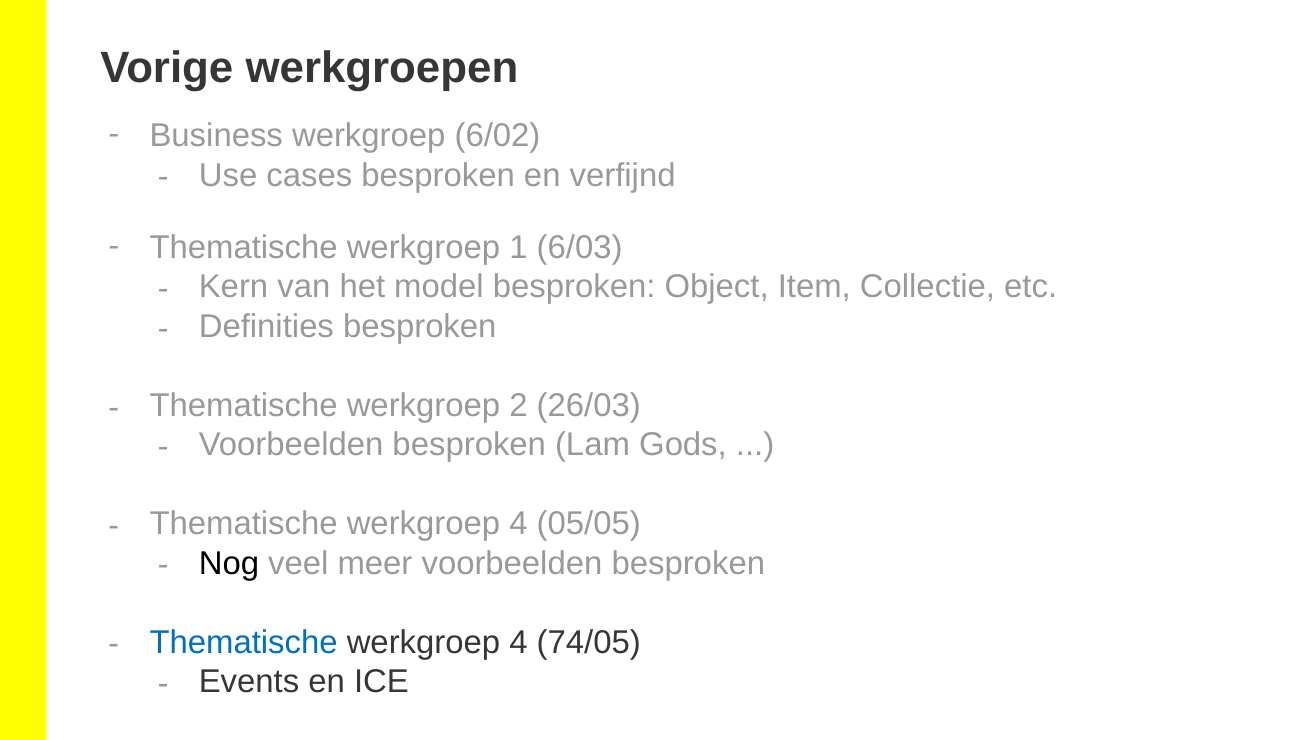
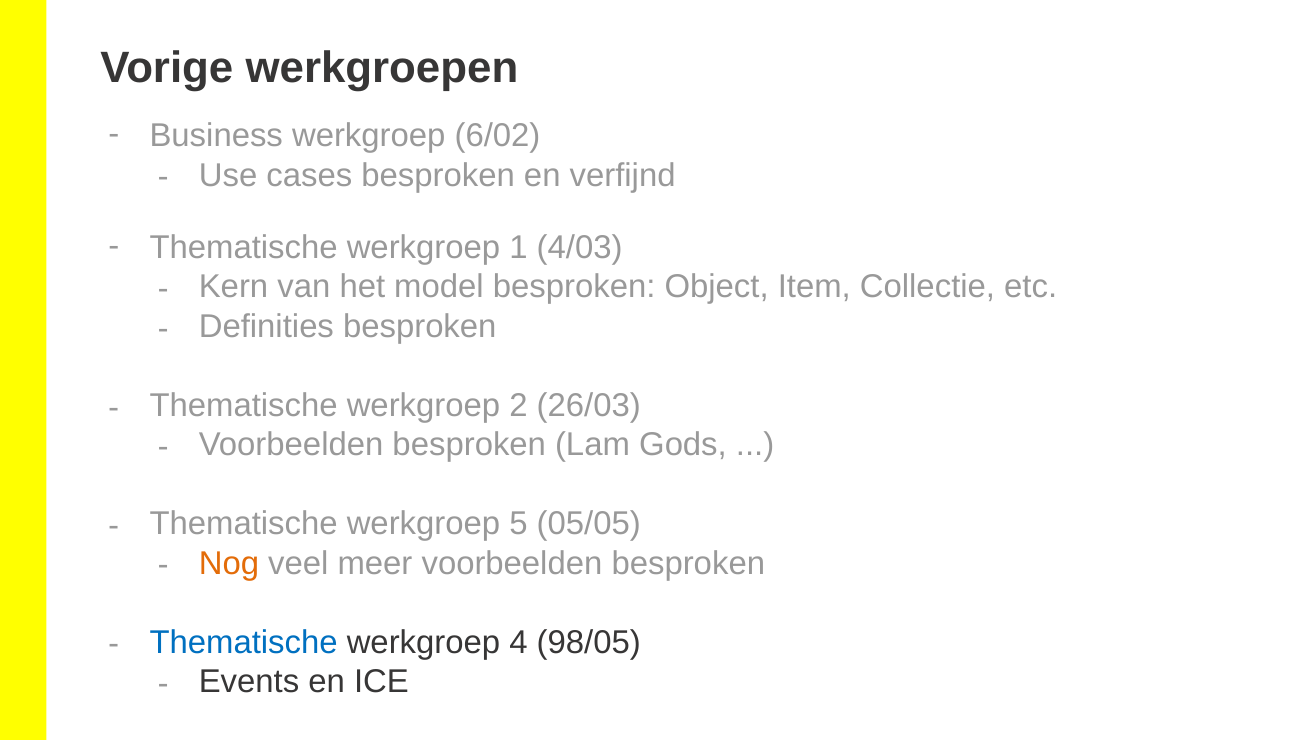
6/03: 6/03 -> 4/03 (580, 248)
4: 4 -> 5 (518, 524)
Nog colour: black -> orange (229, 563)
74/05: 74/05 -> 98/05 (589, 642)
